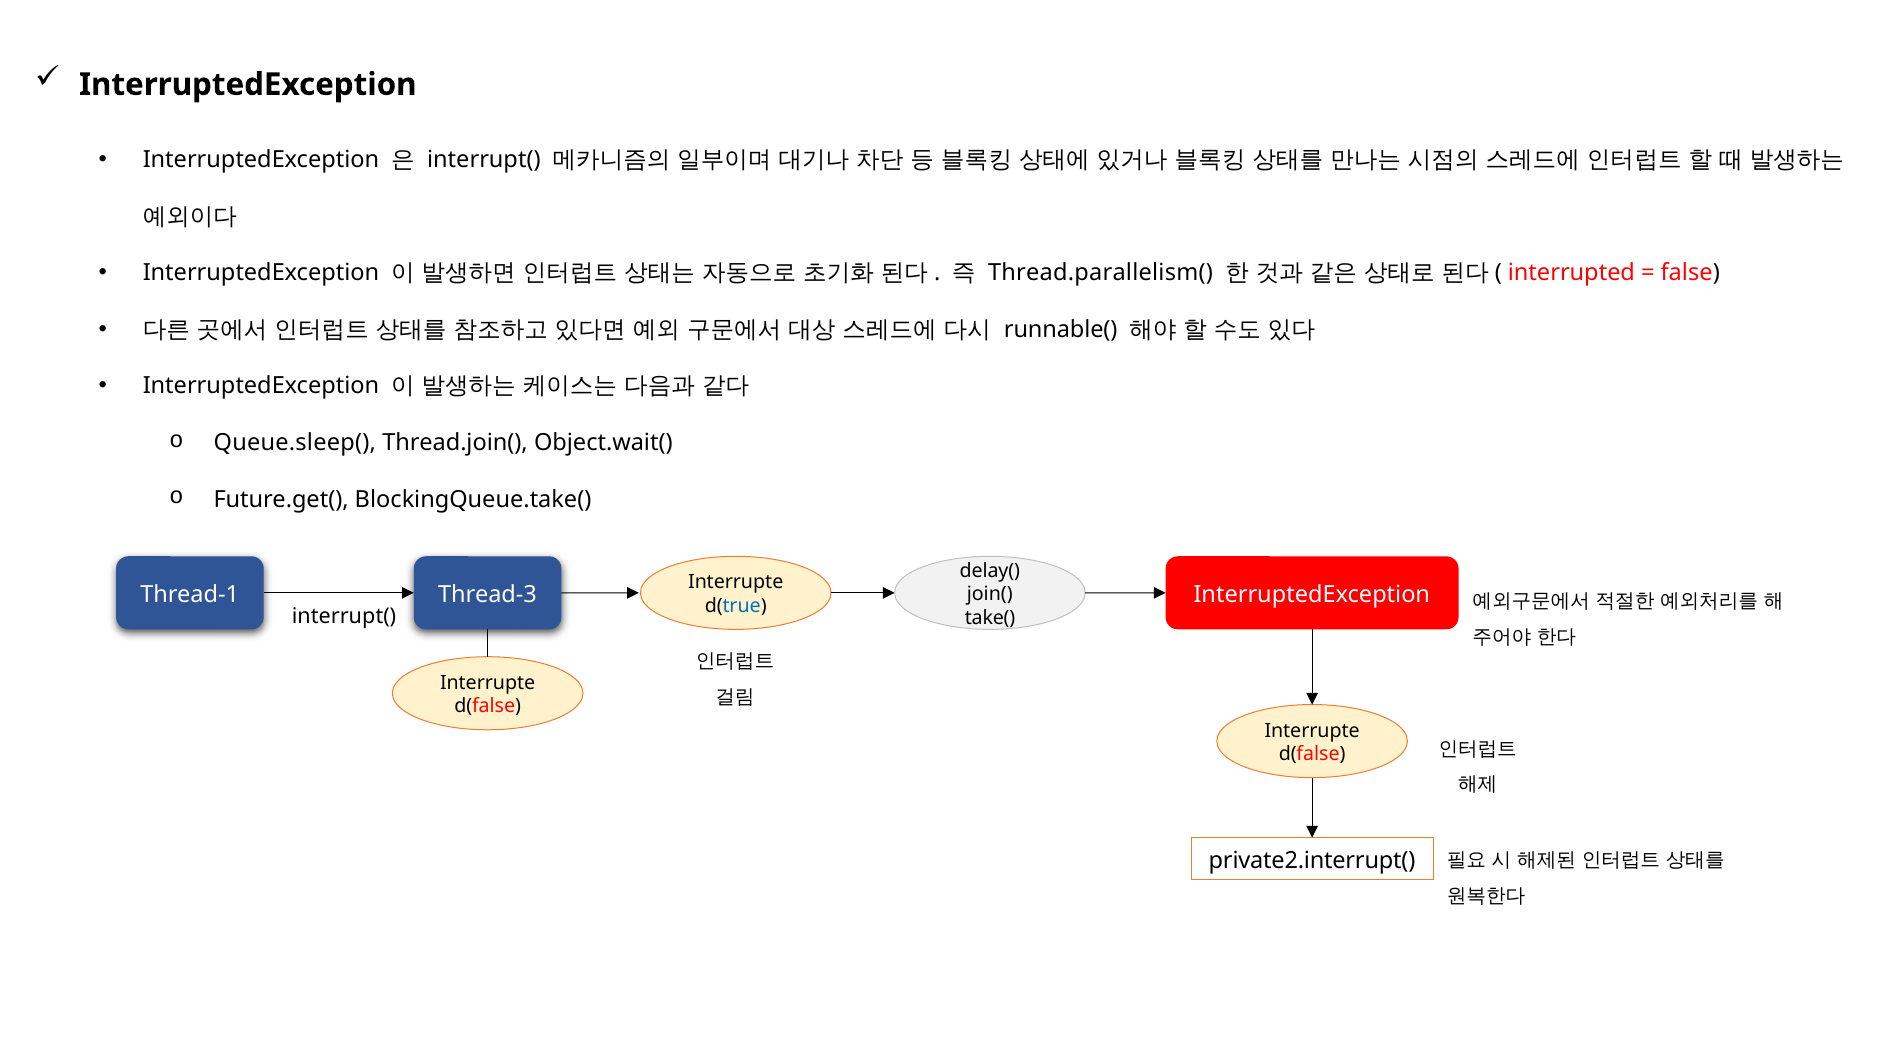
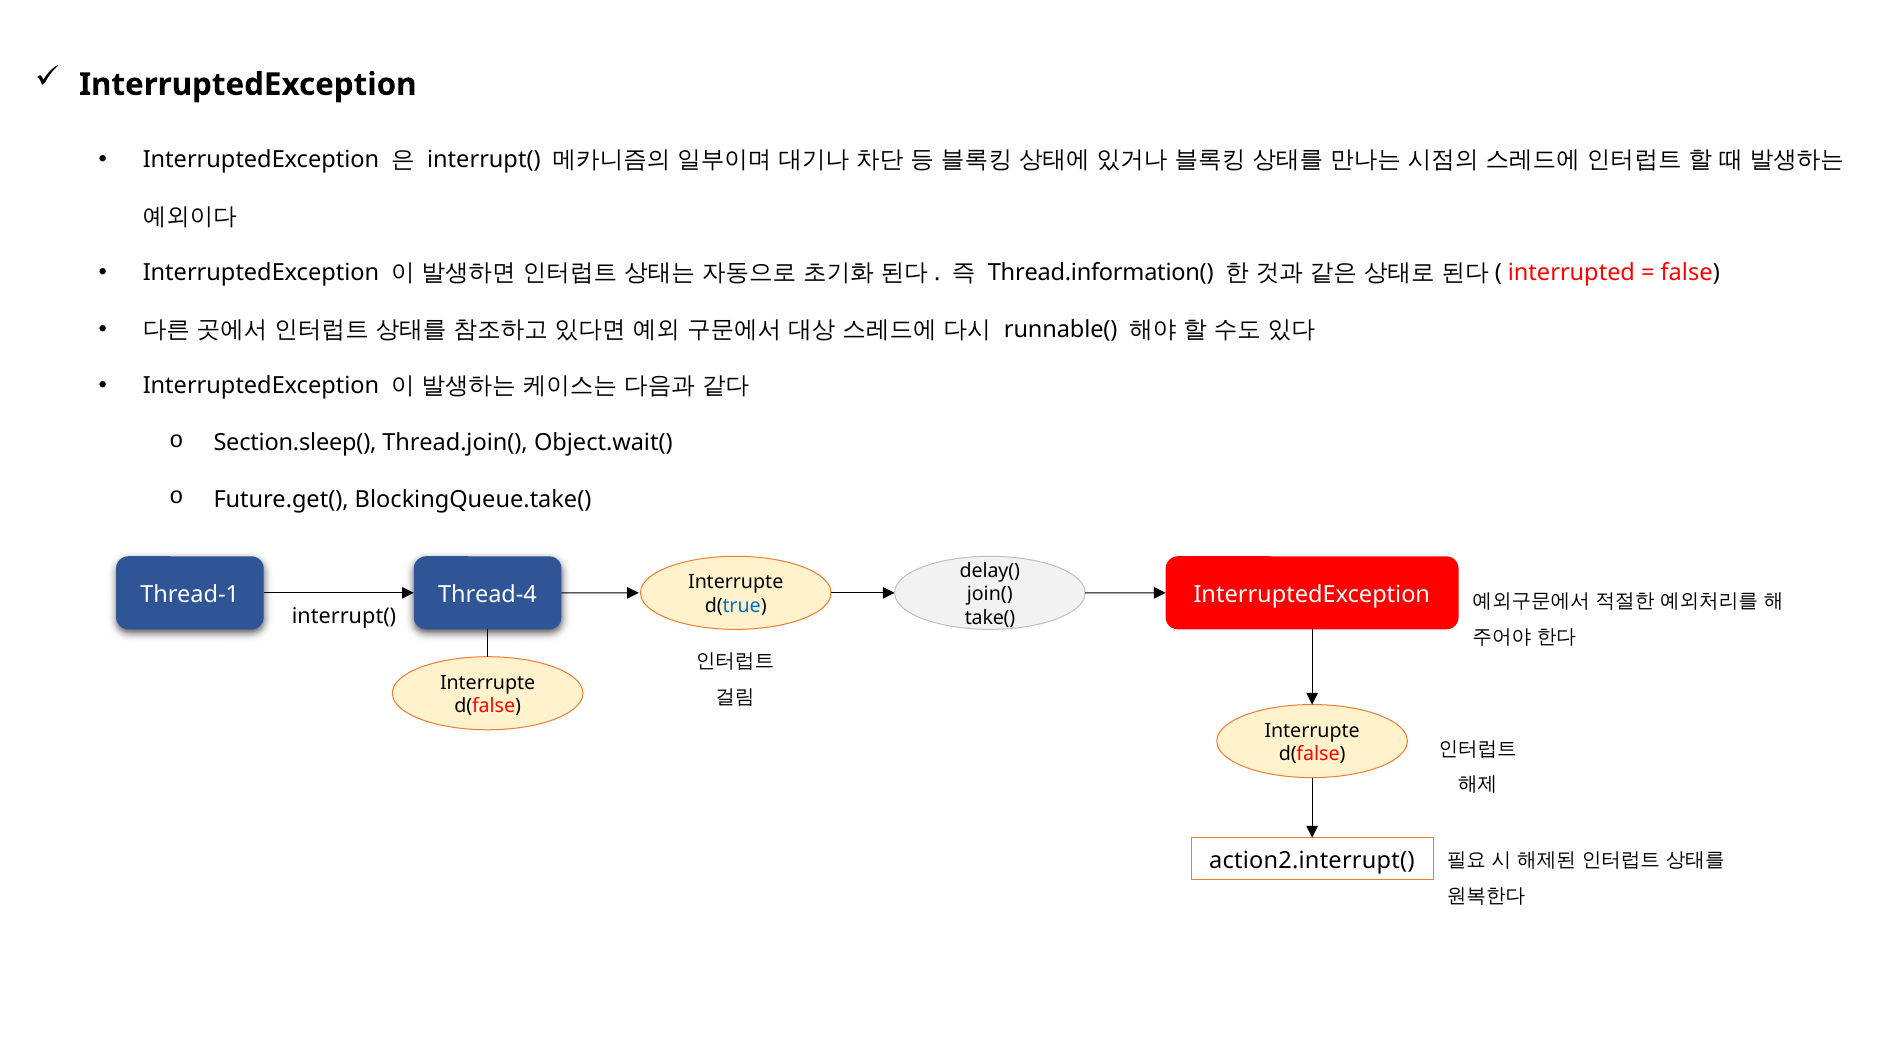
Thread.parallelism(: Thread.parallelism( -> Thread.information( (1101, 273)
Queue.sleep(: Queue.sleep( -> Section.sleep( (295, 443)
Thread-3: Thread-3 -> Thread-4 (487, 594)
private2.interrupt(: private2.interrupt( -> action2.interrupt( (1312, 860)
